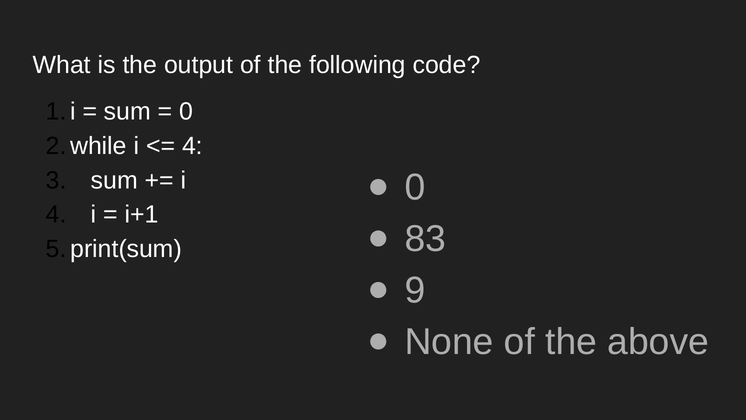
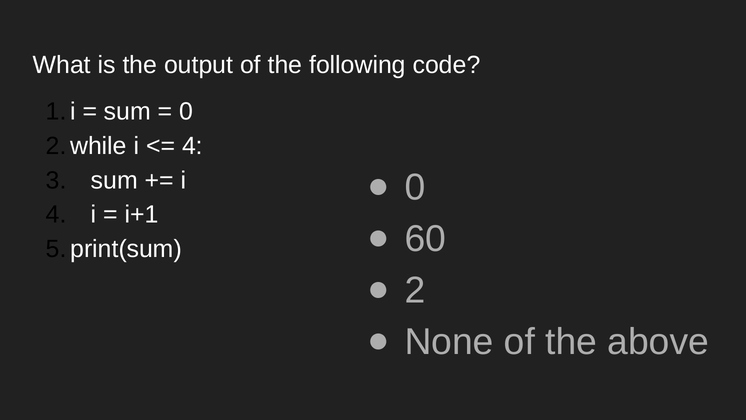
83: 83 -> 60 (425, 239)
9: 9 -> 2 (415, 290)
